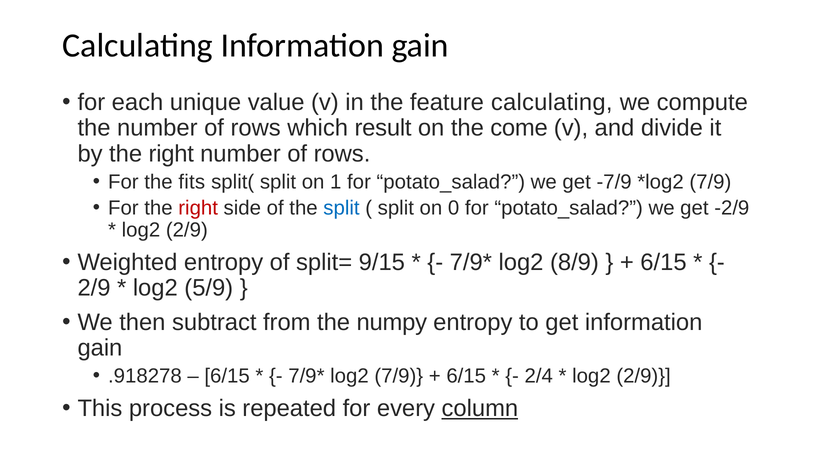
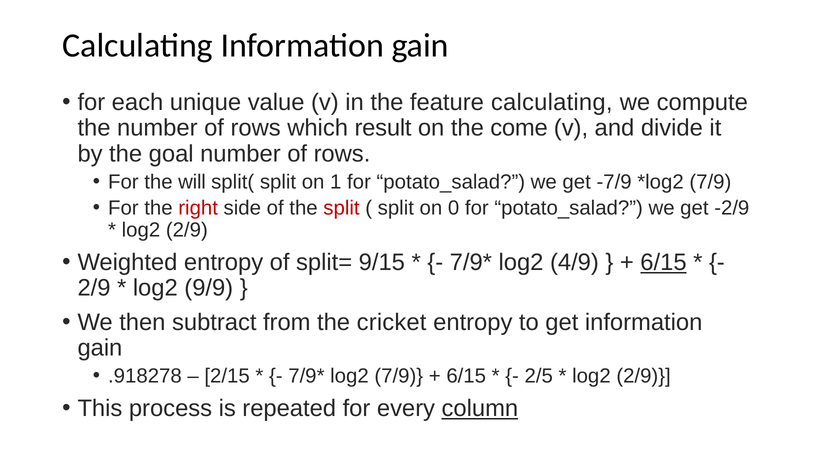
by the right: right -> goal (171, 154)
fits: fits -> will (192, 182)
split colour: blue -> red (342, 208)
8/9: 8/9 -> 4/9 (574, 262)
6/15 underline: none -> present (663, 262)
5/9: 5/9 -> 9/9 (209, 288)
numpy: numpy -> cricket (392, 322)
6/15: 6/15 -> 2/15 (227, 376)
2/4: 2/4 -> 2/5 (539, 376)
